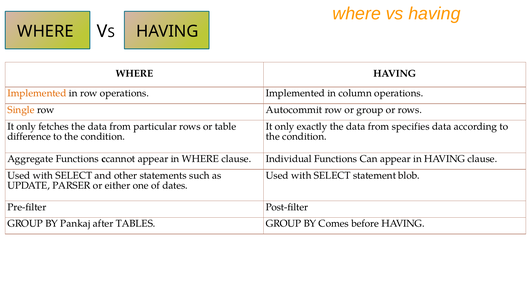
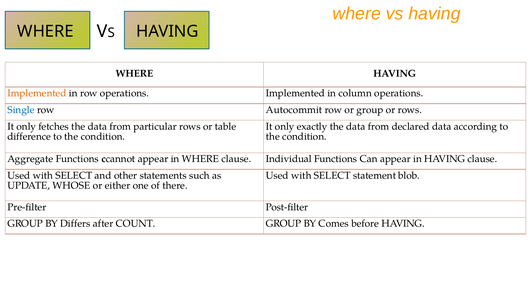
Single colour: orange -> blue (21, 110)
specifies: specifies -> declared (411, 127)
PARSER: PARSER -> WHOSE (71, 186)
dates: dates -> there (175, 186)
Pankaj: Pankaj -> Differs (75, 224)
TABLES: TABLES -> COUNT (136, 224)
